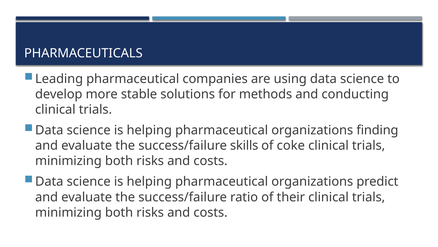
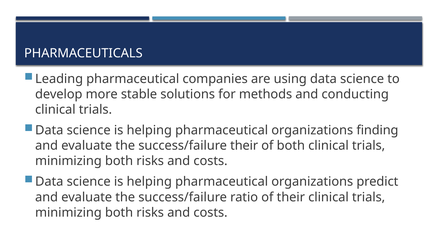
success/failure skills: skills -> their (244, 145)
of coke: coke -> both (291, 145)
